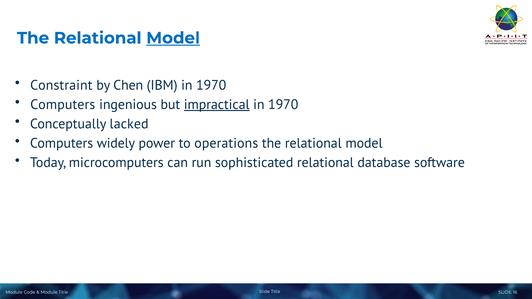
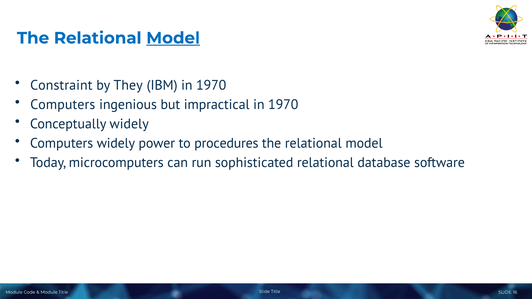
Chen: Chen -> They (128, 85)
impractical underline: present -> none (217, 105)
Conceptually lacked: lacked -> widely (129, 124)
operations: operations -> procedures (226, 143)
